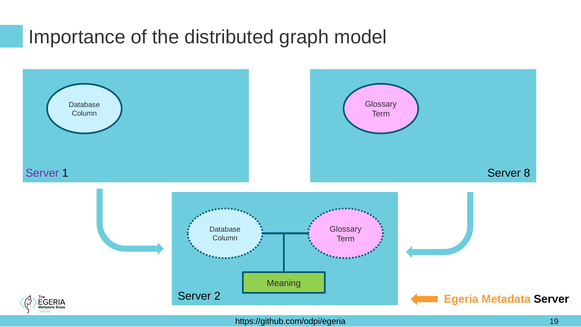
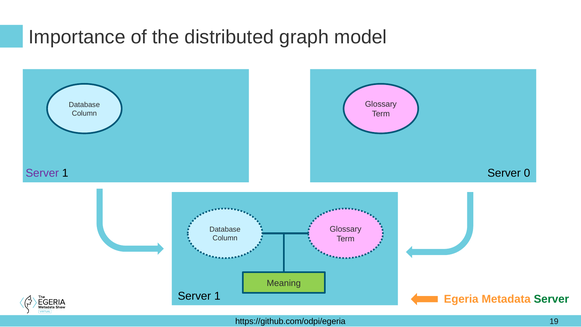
8: 8 -> 0 (527, 173)
2: 2 -> 1 (217, 296)
Server colour: black -> green (551, 299)
